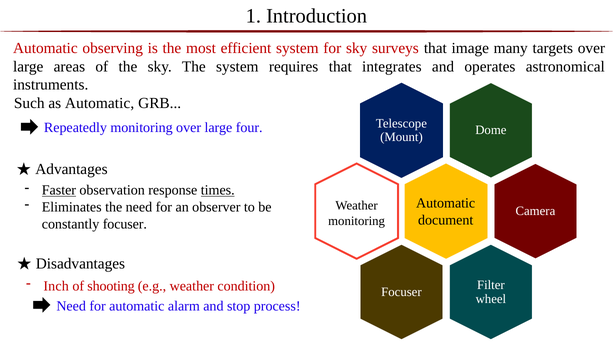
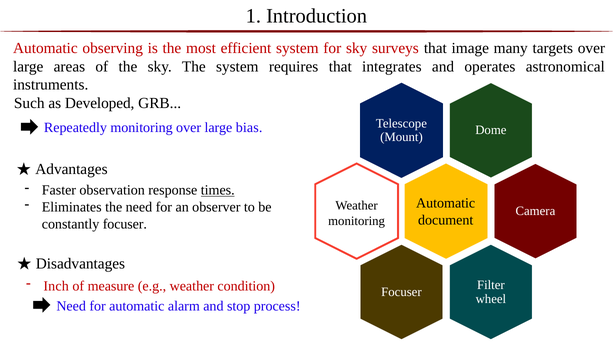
as Automatic: Automatic -> Developed (100, 103)
four: four -> bias (249, 128)
Faster underline: present -> none (59, 190)
shooting: shooting -> measure (111, 286)
